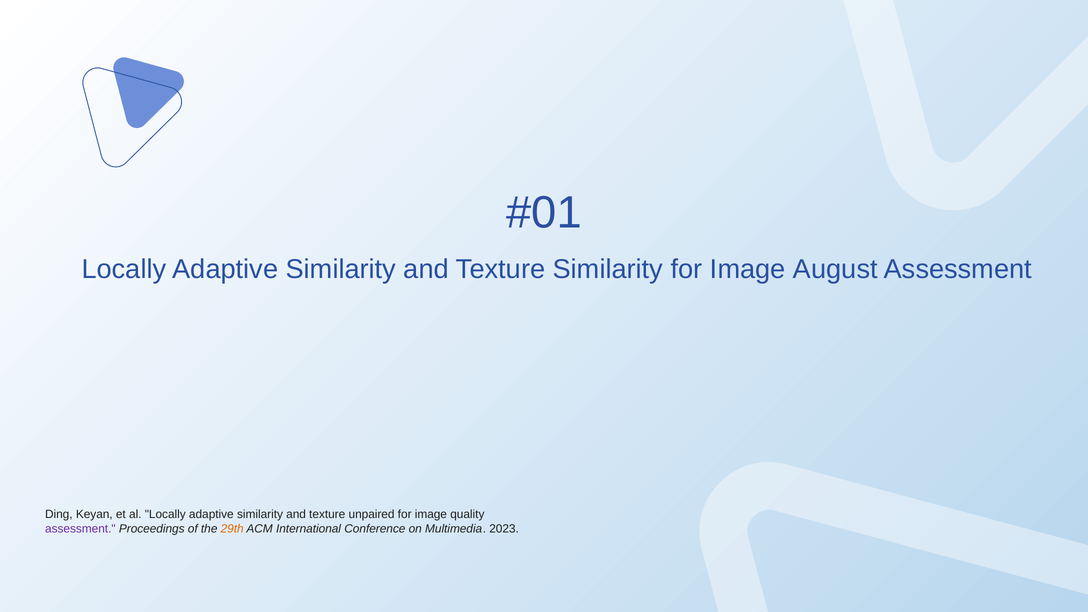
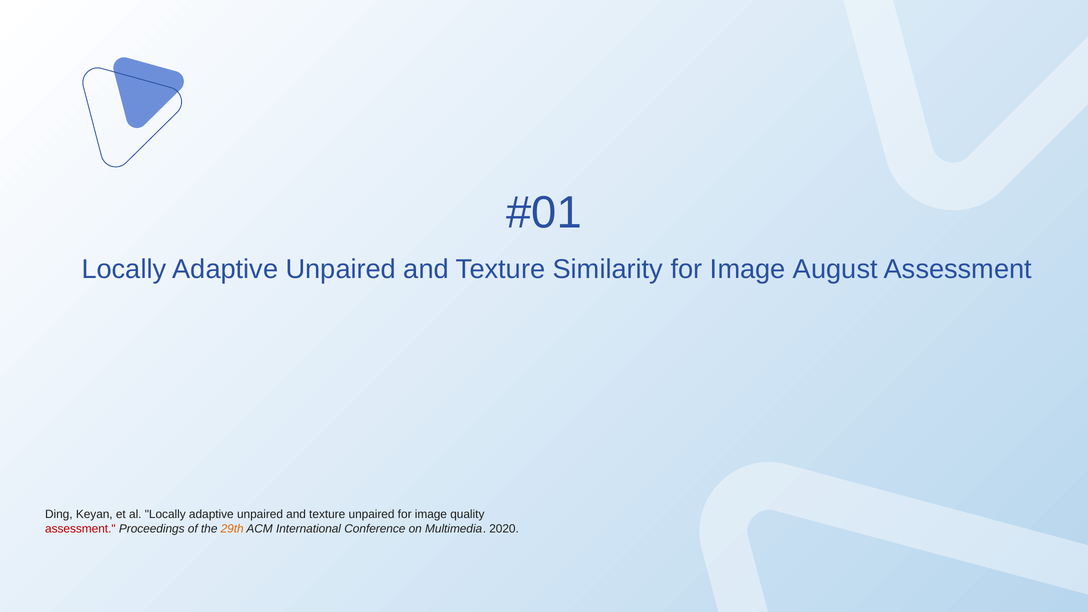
Similarity: Similarity -> Unpaired (341, 269)
al Locally adaptive similarity: similarity -> unpaired (260, 514)
assessment colour: purple -> red (80, 529)
2023: 2023 -> 2020 (504, 529)
